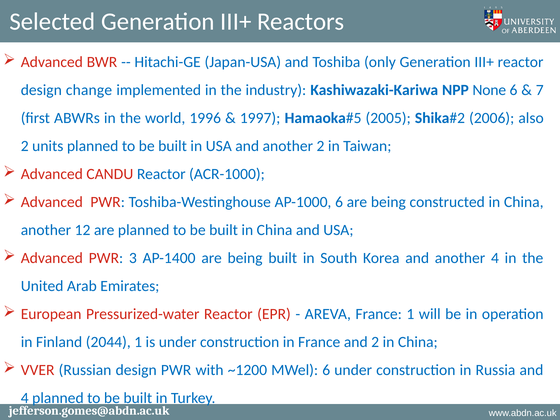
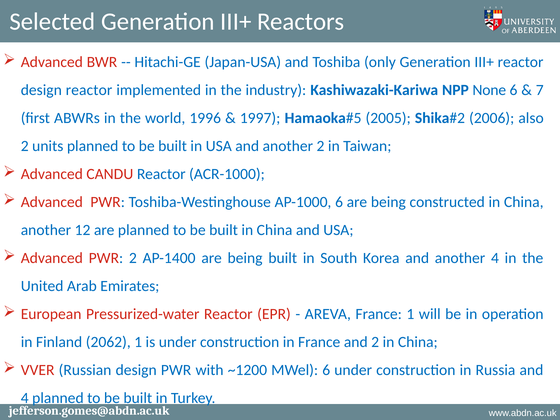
design change: change -> reactor (89, 90)
PWR 3: 3 -> 2 (133, 258)
2044: 2044 -> 2062 (108, 342)
